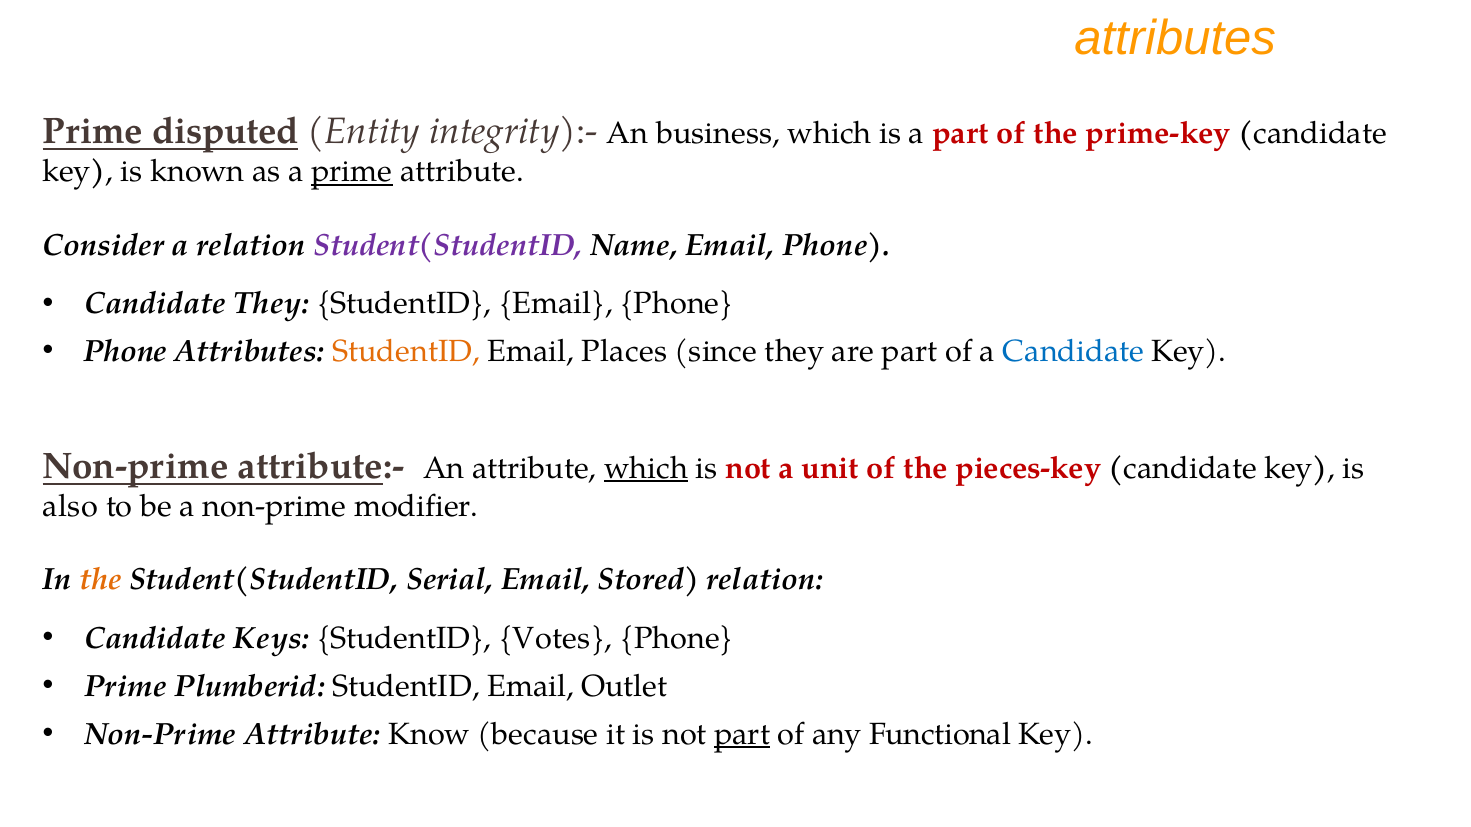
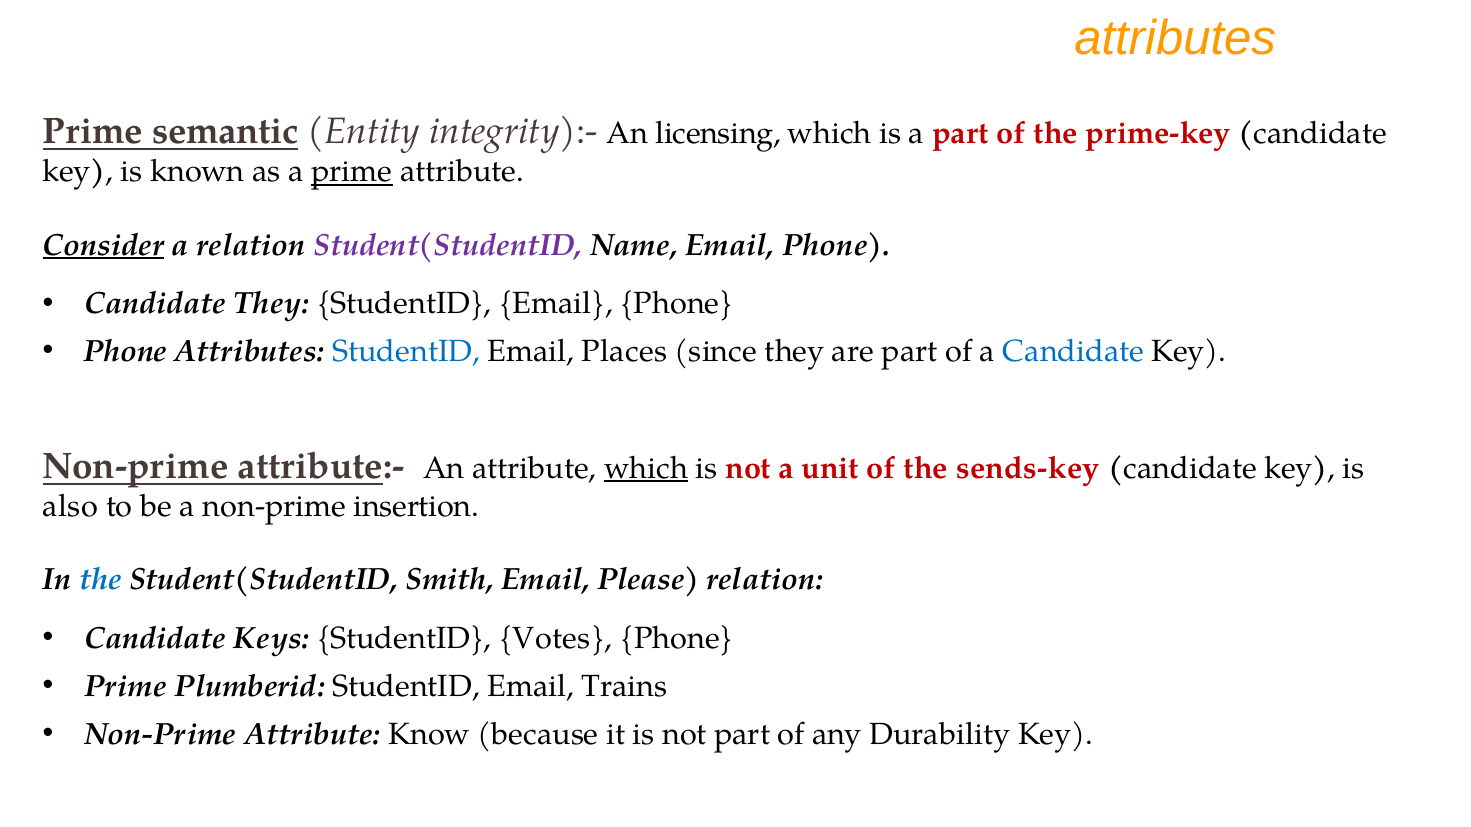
disputed: disputed -> semantic (226, 131)
business: business -> licensing (718, 134)
Consider underline: none -> present (103, 245)
StudentID colour: orange -> blue (406, 352)
pieces-key: pieces-key -> sends-key (1028, 468)
modifier: modifier -> insertion (416, 506)
the colour: orange -> blue (100, 580)
Serial: Serial -> Smith (450, 580)
Stored: Stored -> Please (648, 580)
Outlet: Outlet -> Trains (624, 687)
part underline: present -> none (742, 734)
Functional: Functional -> Durability (940, 734)
